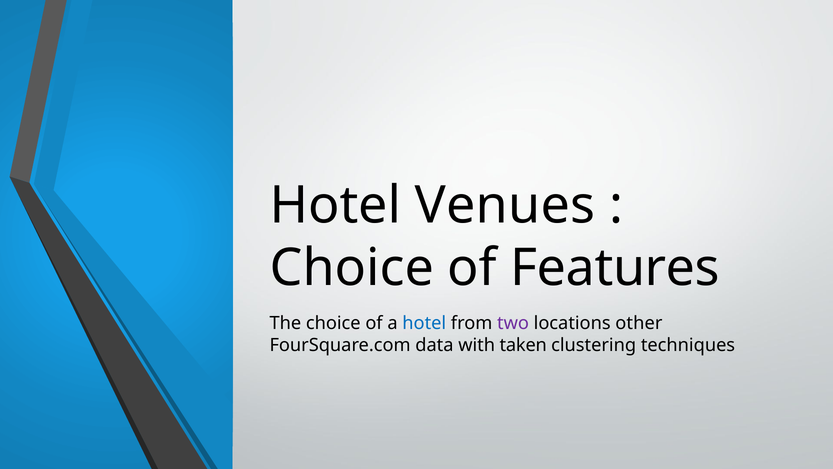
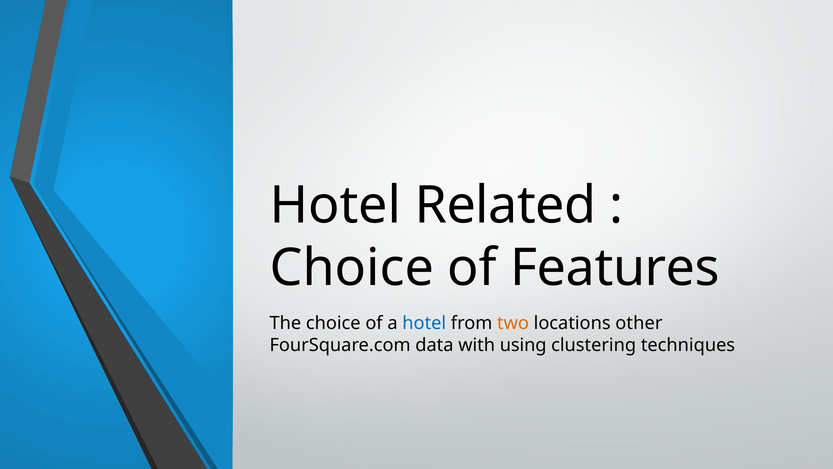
Venues: Venues -> Related (505, 205)
two colour: purple -> orange (513, 323)
taken: taken -> using (523, 345)
